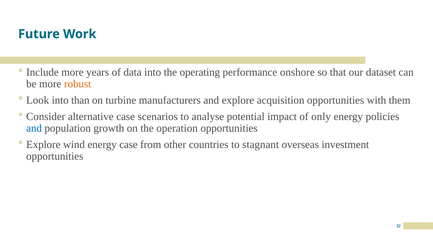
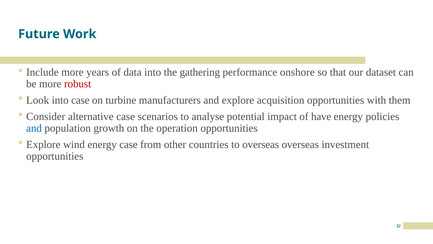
operating: operating -> gathering (200, 72)
robust colour: orange -> red (78, 84)
into than: than -> case (80, 100)
only: only -> have (321, 116)
to stagnant: stagnant -> overseas (261, 144)
